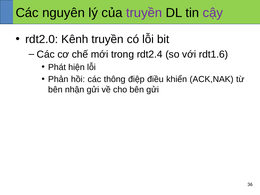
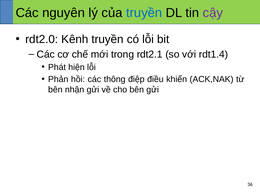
truyền colour: purple -> blue (144, 13)
rdt2.4: rdt2.4 -> rdt2.1 (150, 54)
rdt1.6: rdt1.6 -> rdt1.4 (213, 54)
